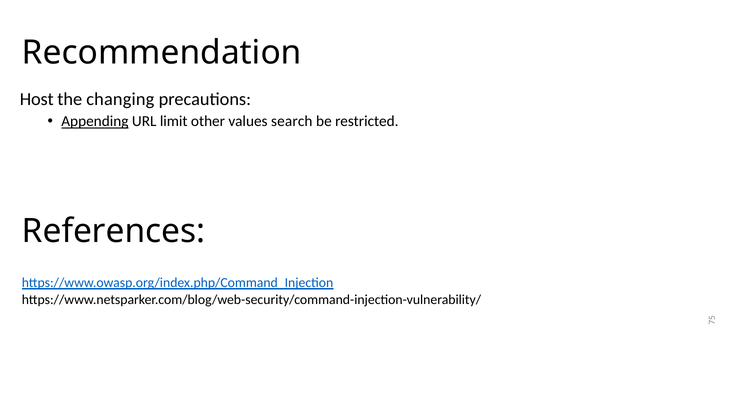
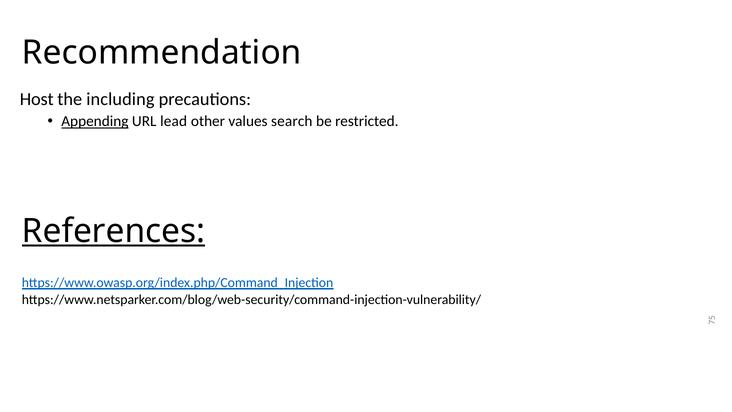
changing: changing -> including (120, 99)
limit: limit -> lead (174, 121)
References underline: none -> present (114, 231)
